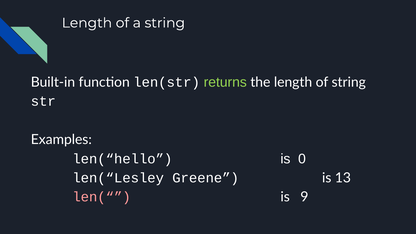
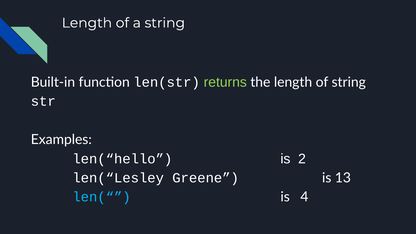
0: 0 -> 2 (302, 159)
len(“ colour: pink -> light blue (102, 197)
9: 9 -> 4 (304, 197)
